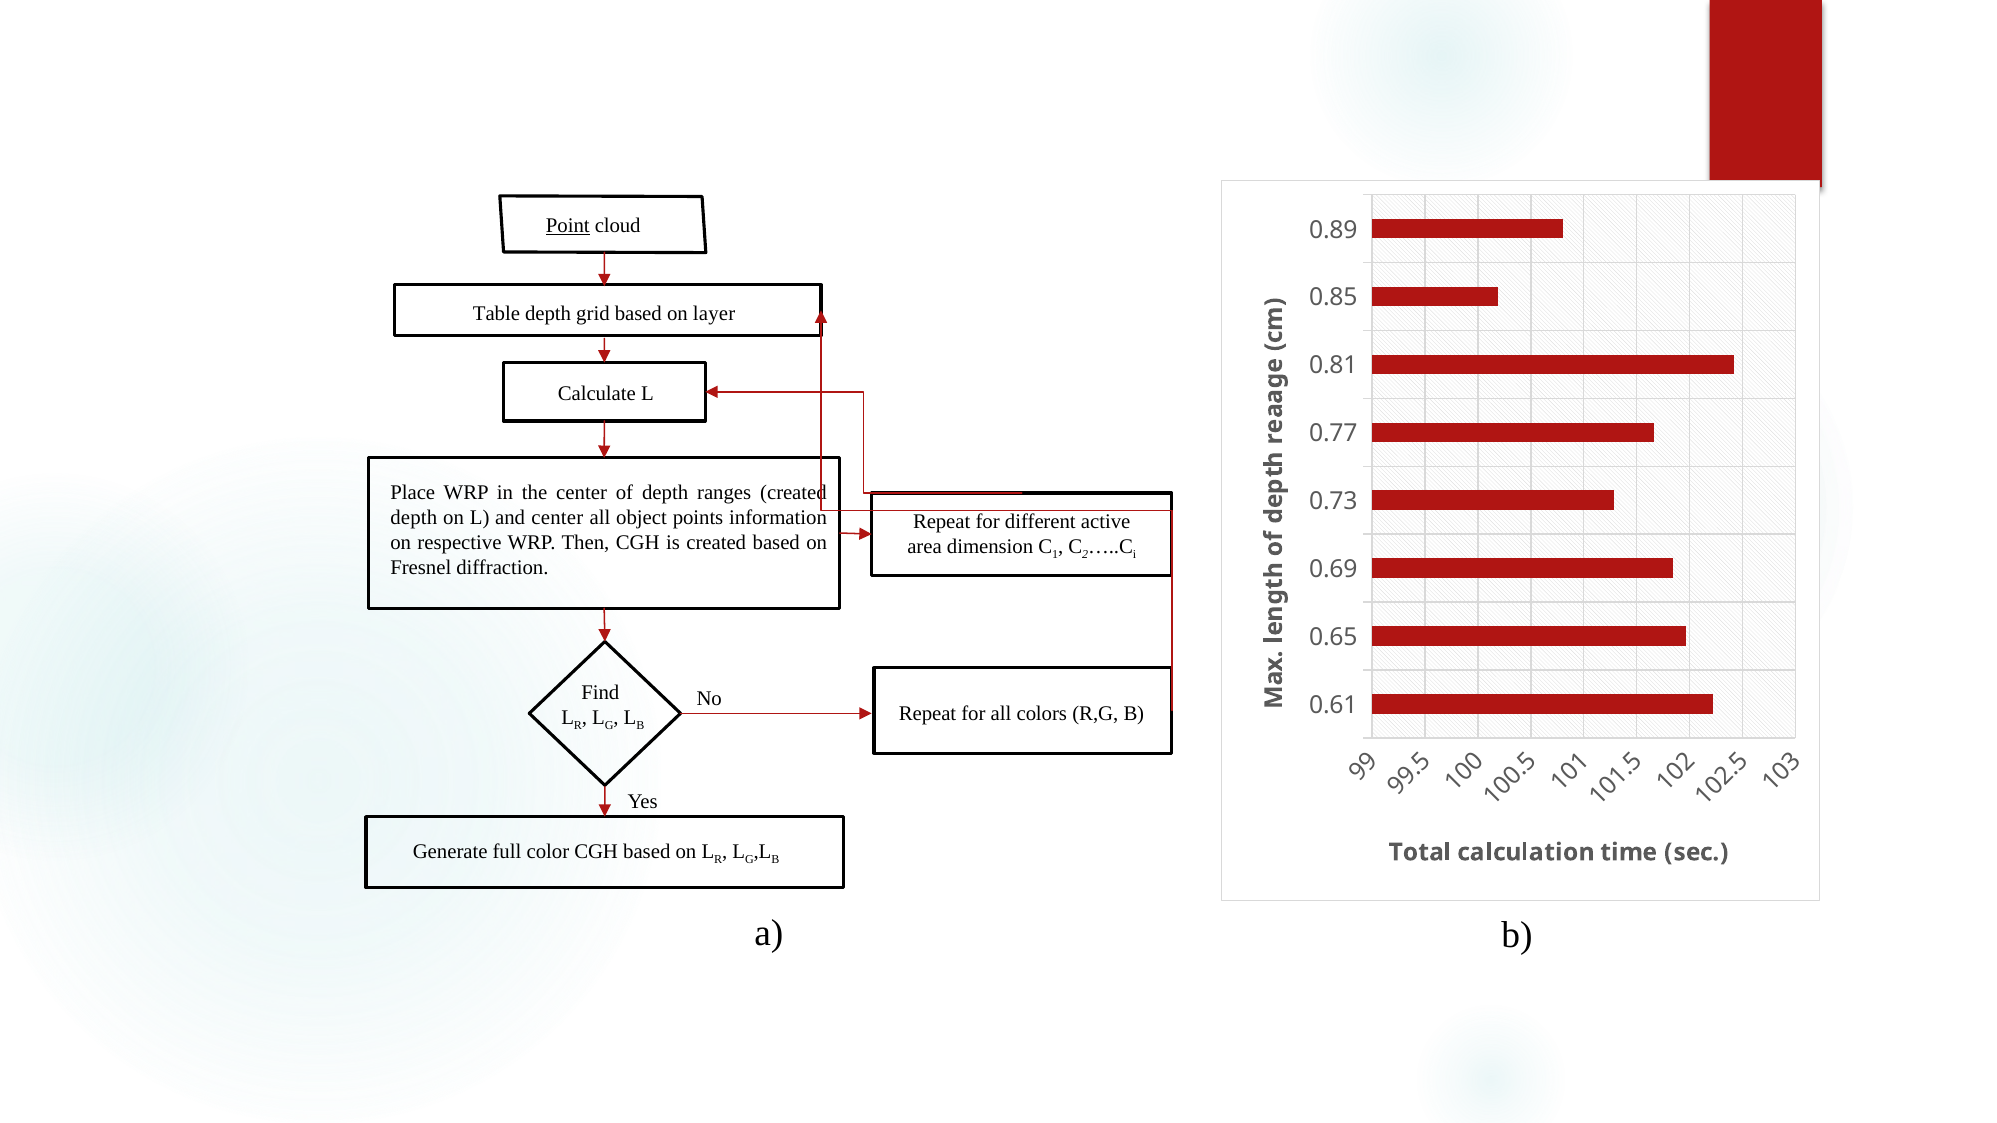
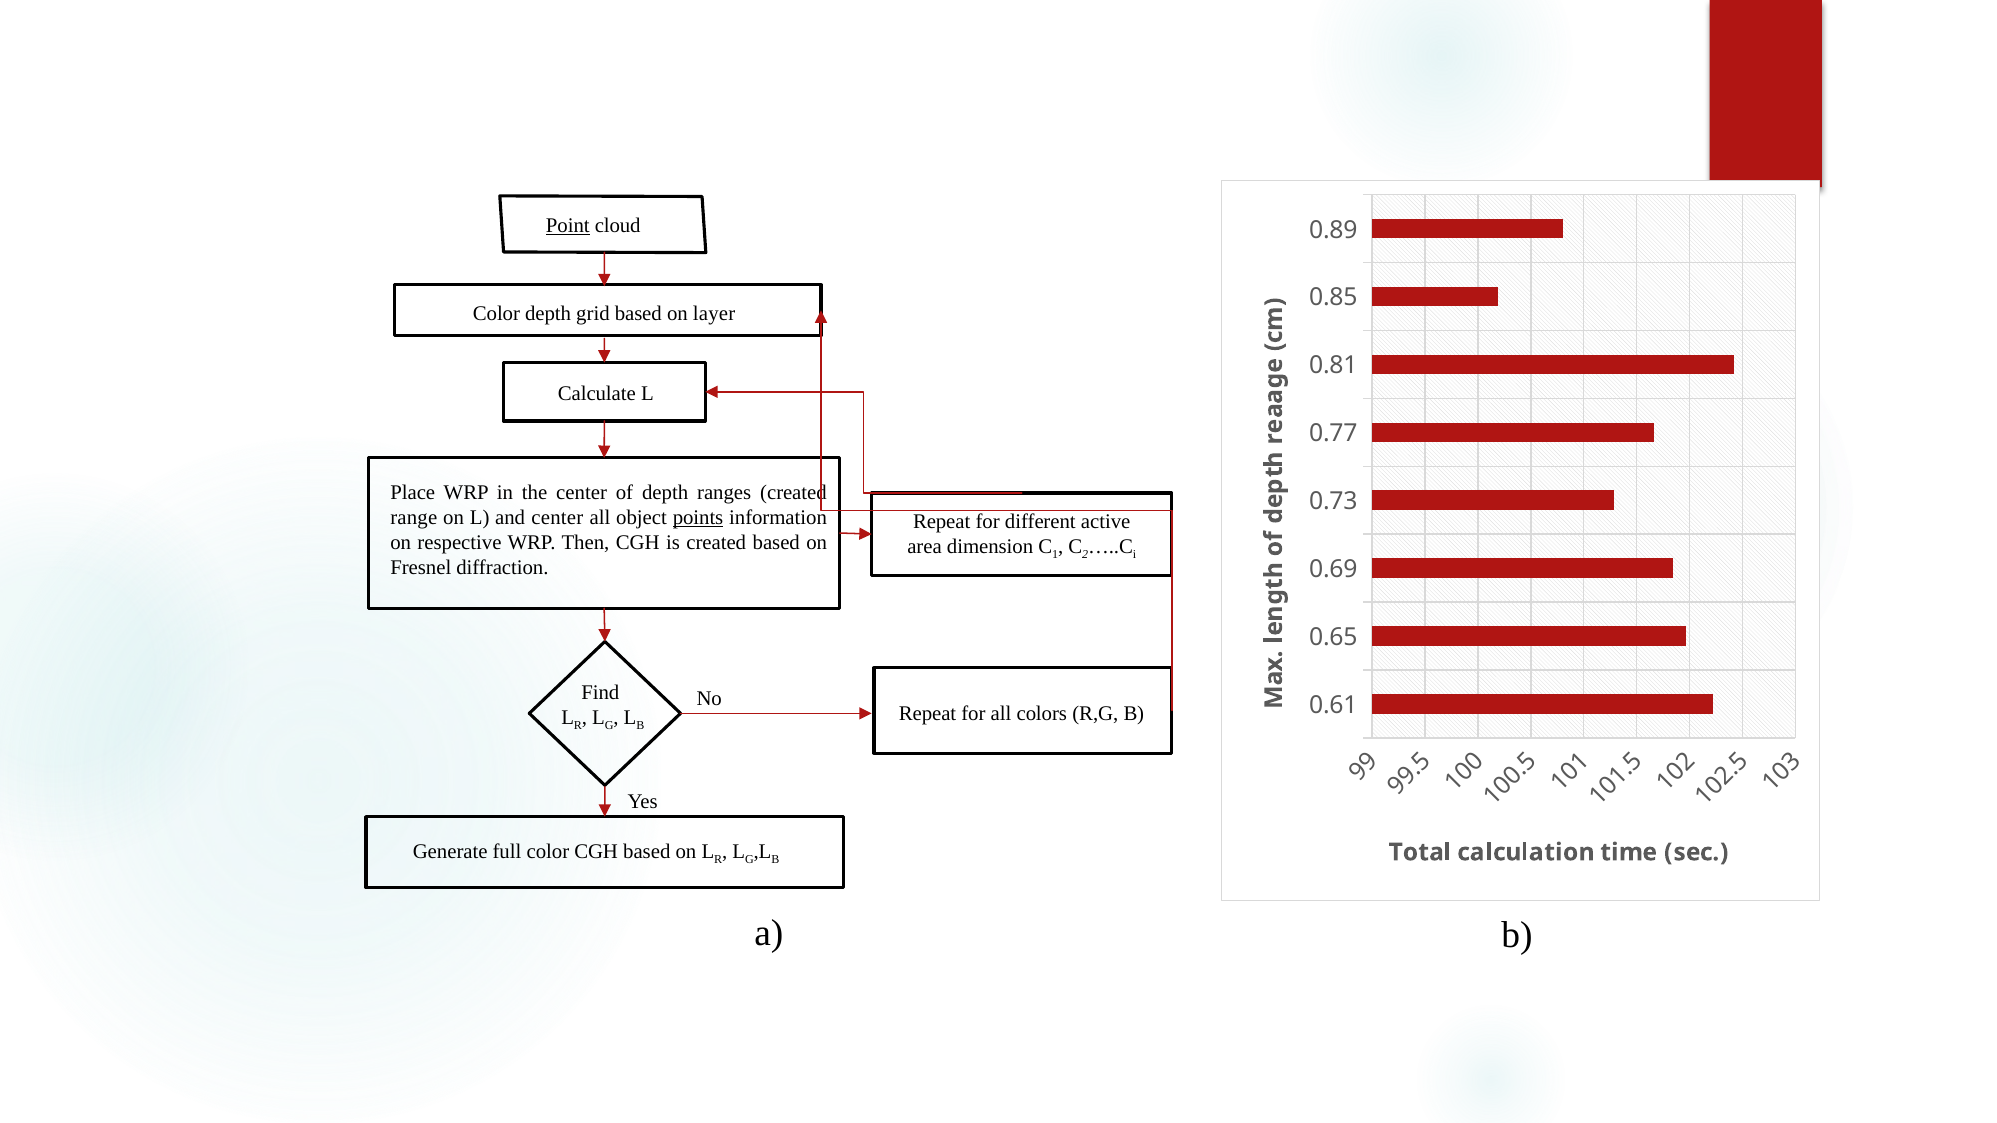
Table: Table -> Color (496, 314)
depth: depth -> range (414, 518)
points underline: none -> present (698, 518)
